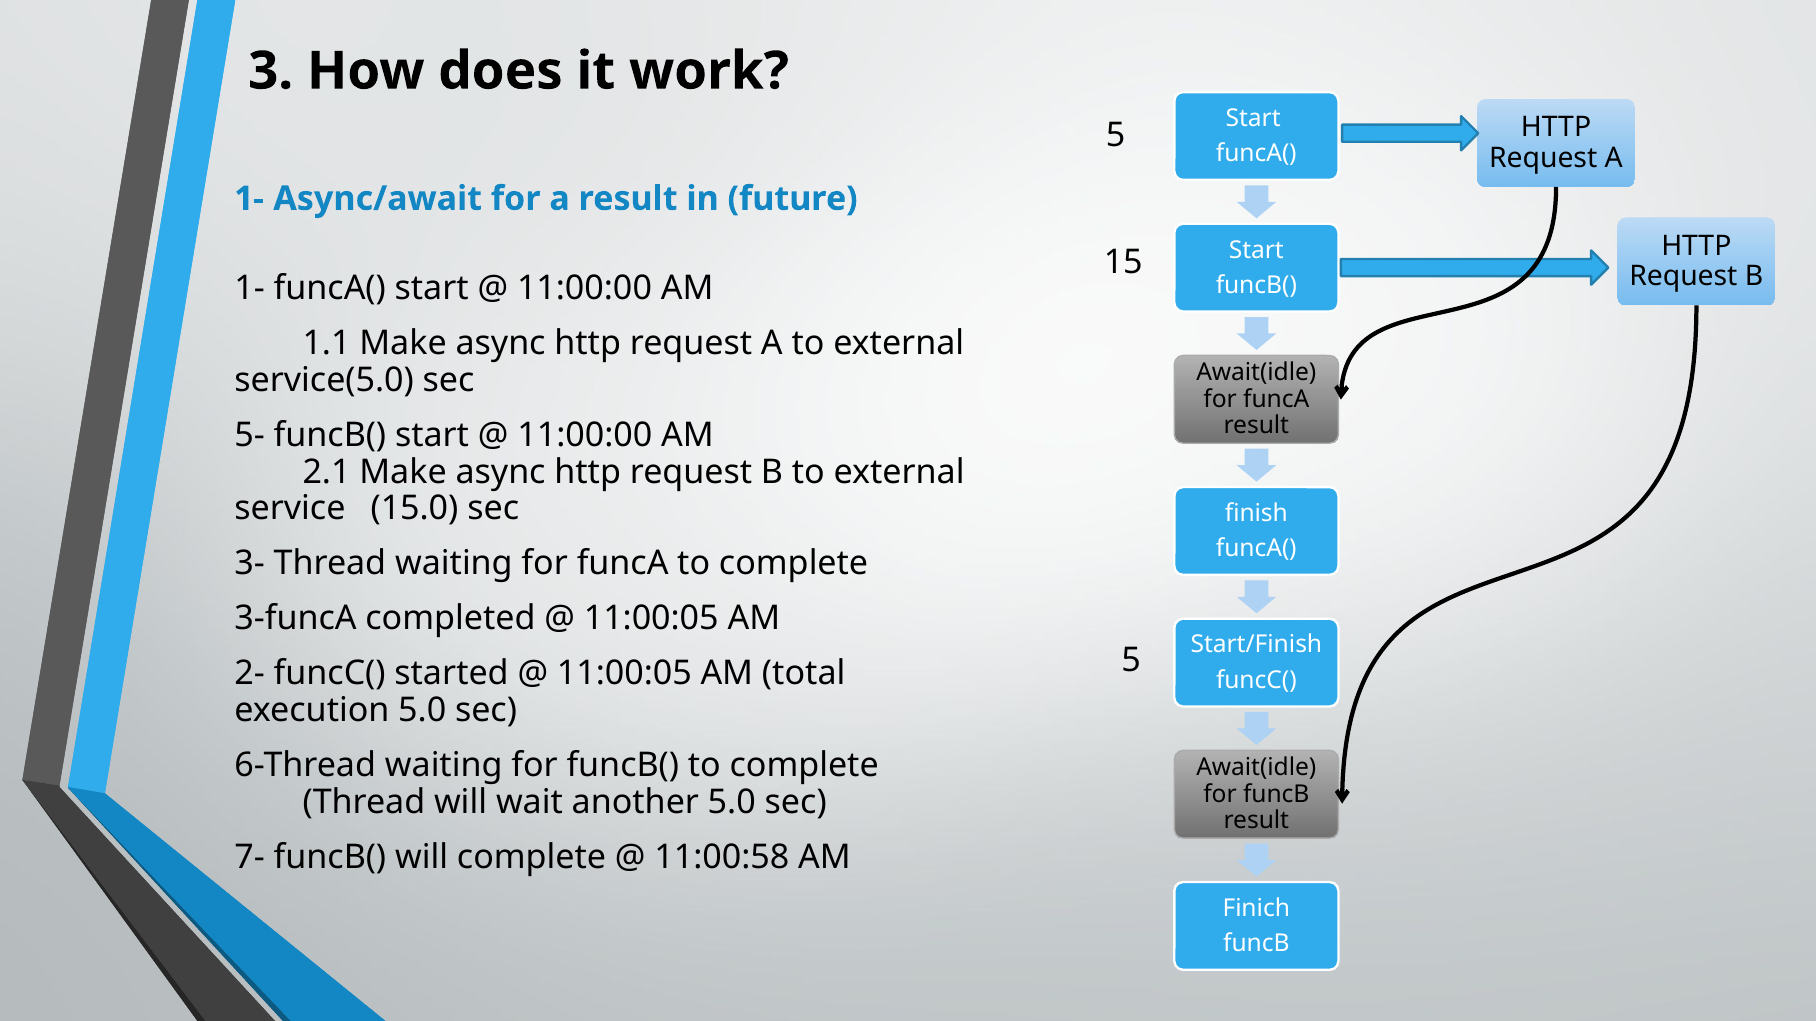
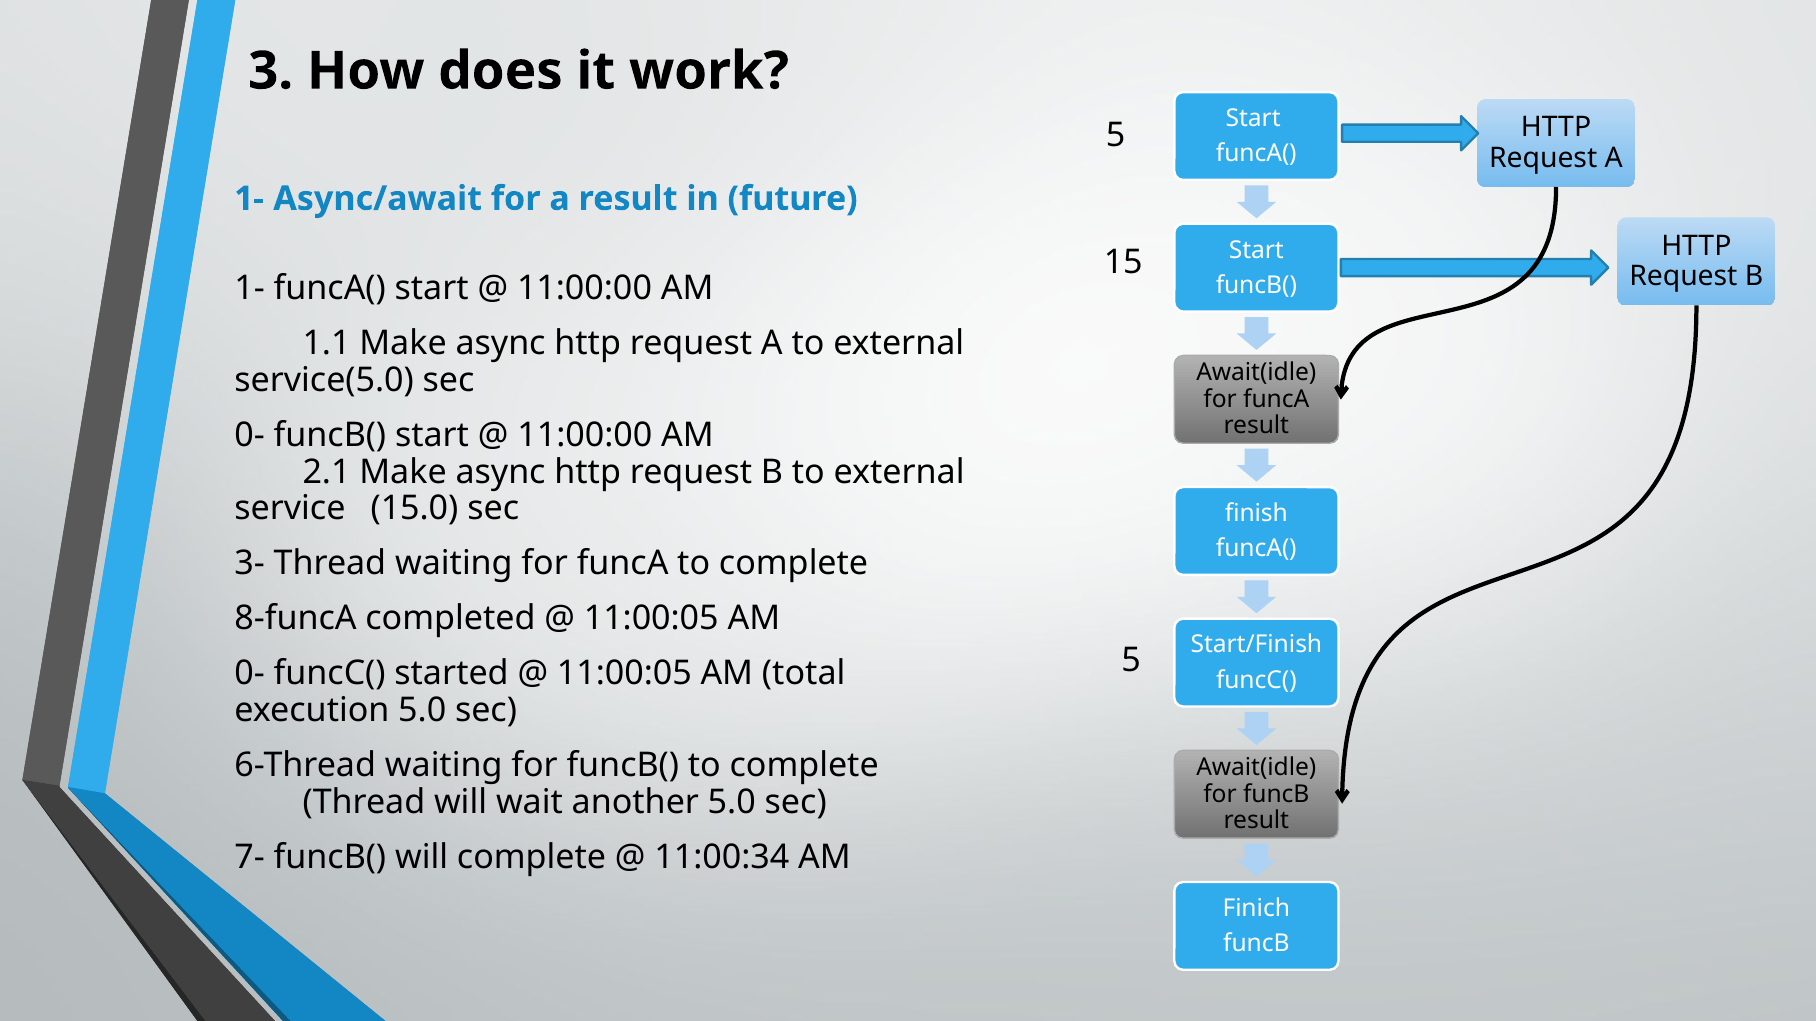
5-: 5- -> 0- (250, 435)
3-funcA: 3-funcA -> 8-funcA (296, 619)
2-: 2- -> 0- (250, 674)
11:00:58: 11:00:58 -> 11:00:34 (722, 857)
